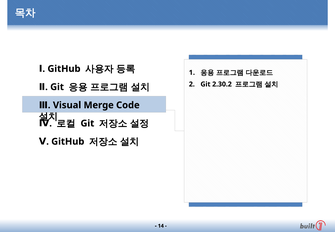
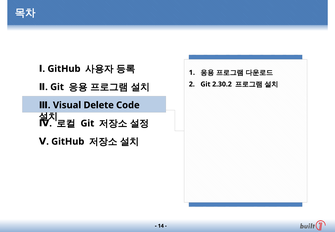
Merge: Merge -> Delete (99, 105)
